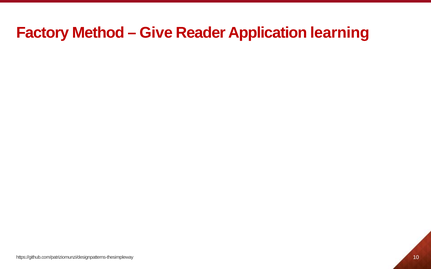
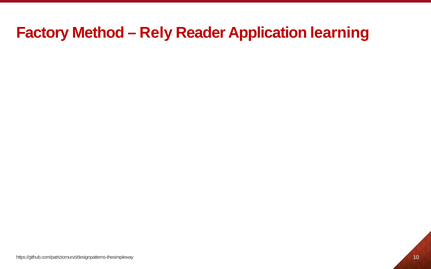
Give: Give -> Rely (156, 33)
